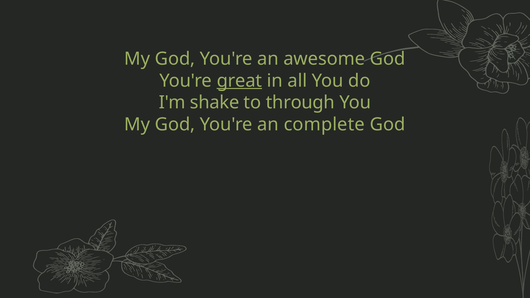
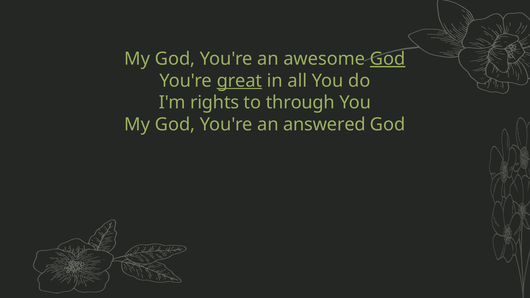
God underline: none -> present (388, 59)
shake: shake -> rights (215, 103)
complete: complete -> answered (324, 124)
